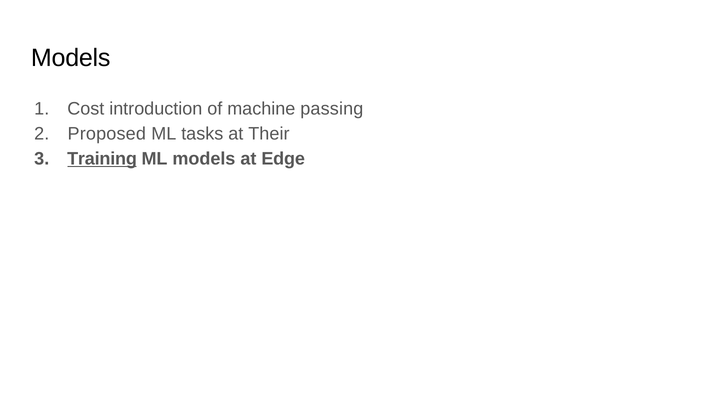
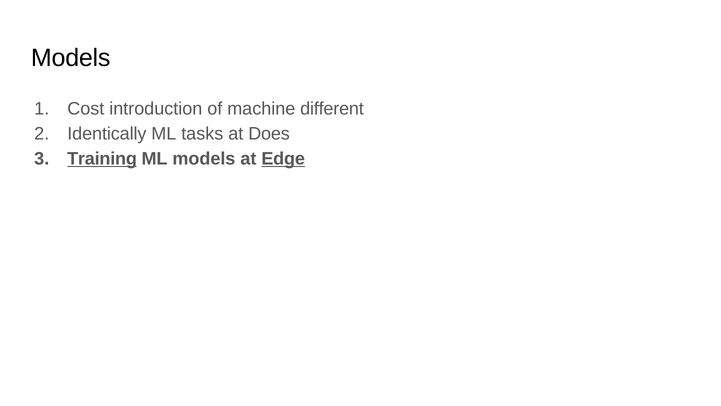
passing: passing -> different (332, 109)
Proposed: Proposed -> Identically (107, 134)
Their: Their -> Does (269, 134)
Edge underline: none -> present (283, 159)
